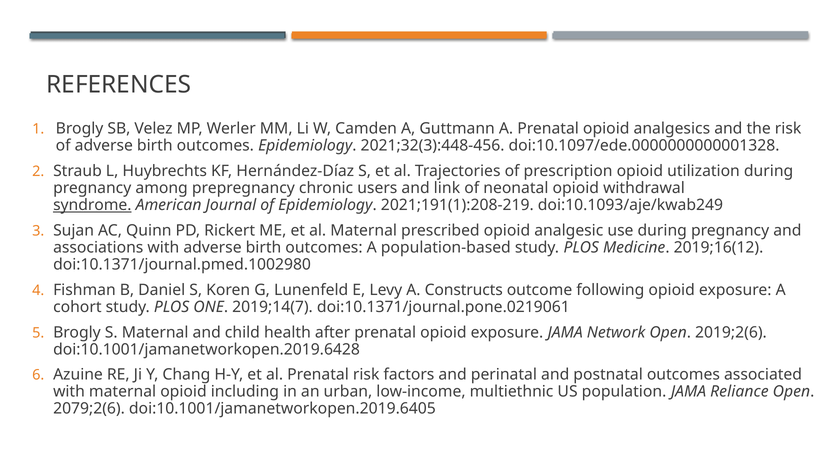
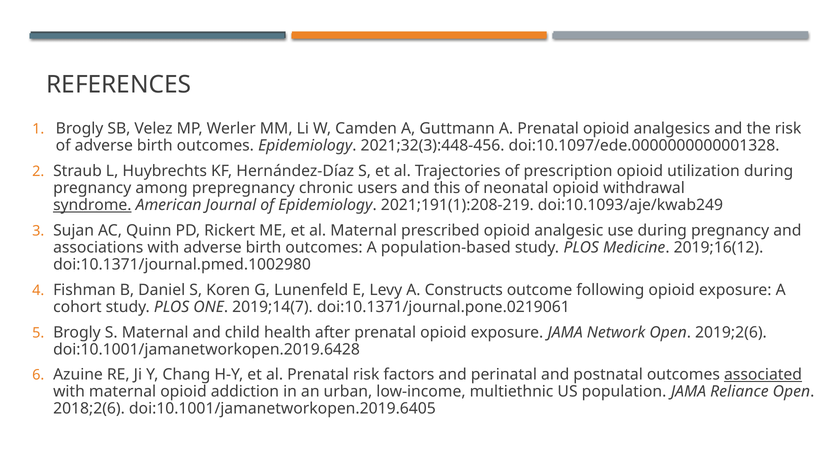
link: link -> this (447, 188)
associated underline: none -> present (763, 375)
including: including -> addiction (245, 392)
2079;2(6: 2079;2(6 -> 2018;2(6 (89, 409)
